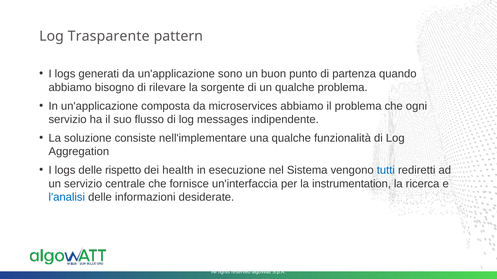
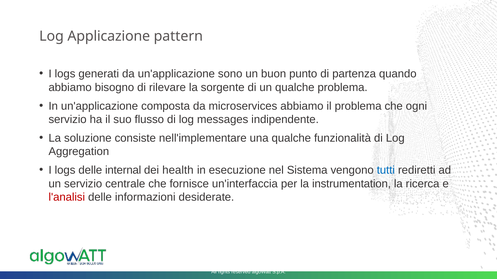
Trasparente: Trasparente -> Applicazione (109, 36)
rispetto: rispetto -> internal (123, 171)
l'analisi colour: blue -> red (67, 198)
